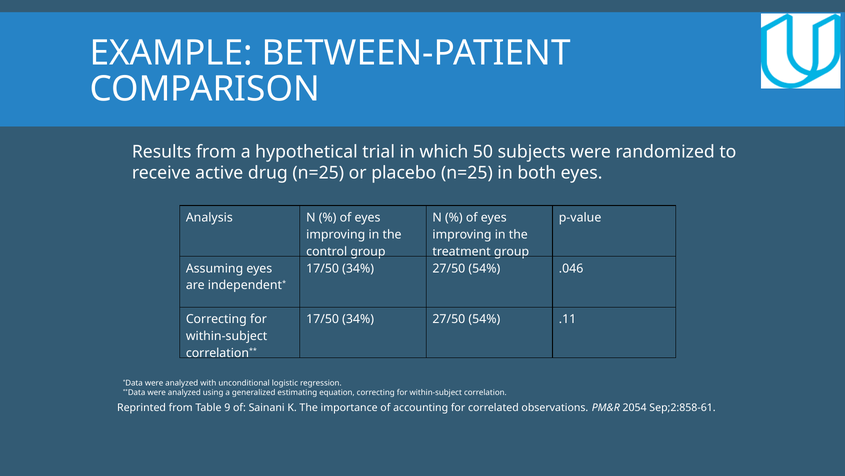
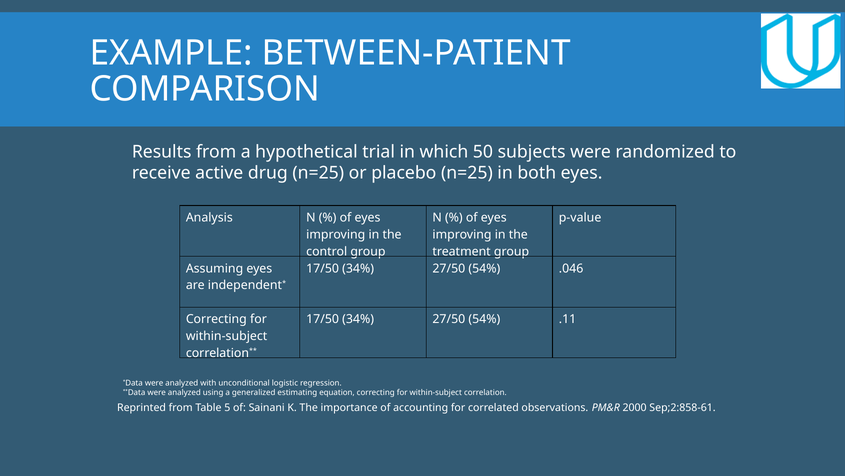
9: 9 -> 5 (227, 407)
2054: 2054 -> 2000 (635, 407)
